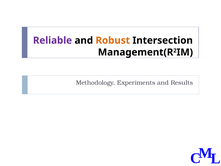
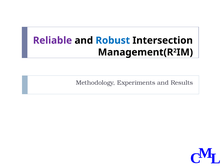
Robust colour: orange -> blue (113, 40)
